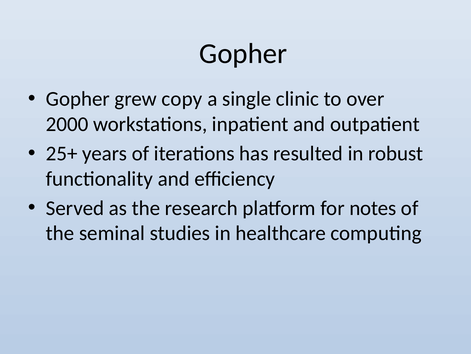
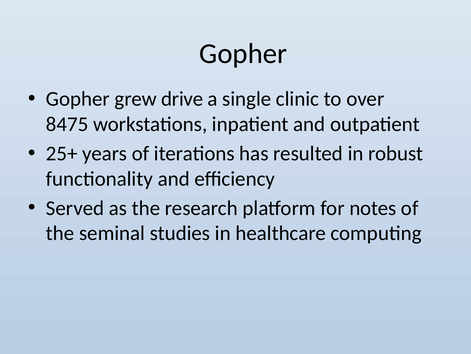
copy: copy -> drive (182, 99)
2000: 2000 -> 8475 (67, 124)
